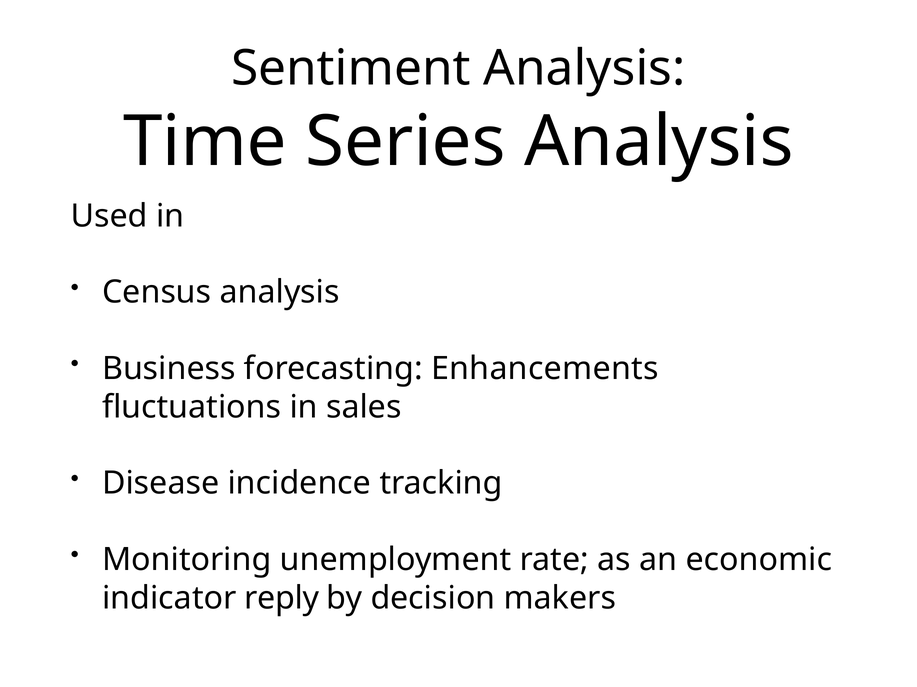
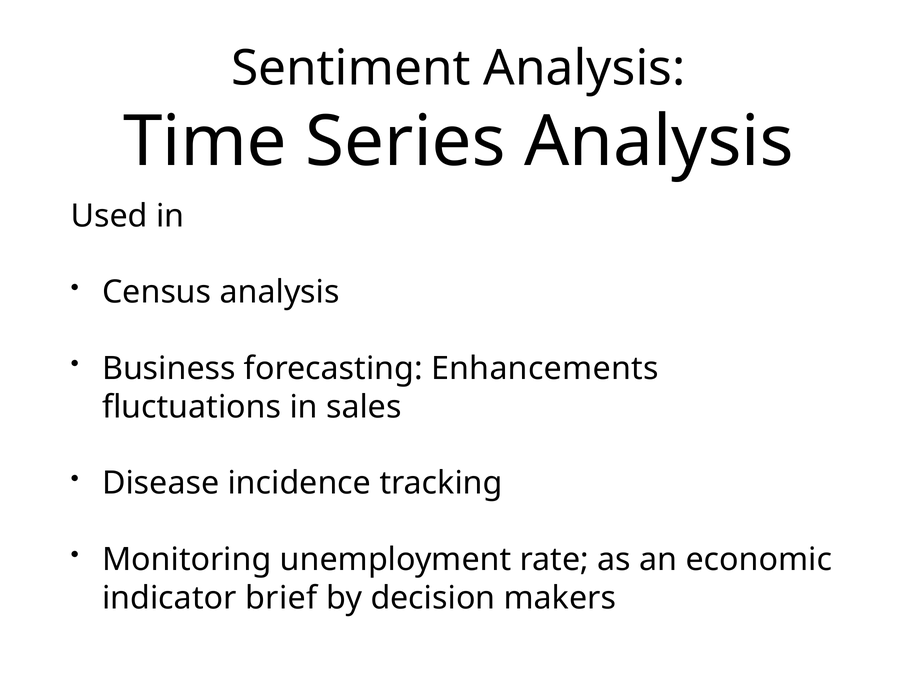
reply: reply -> brief (281, 599)
